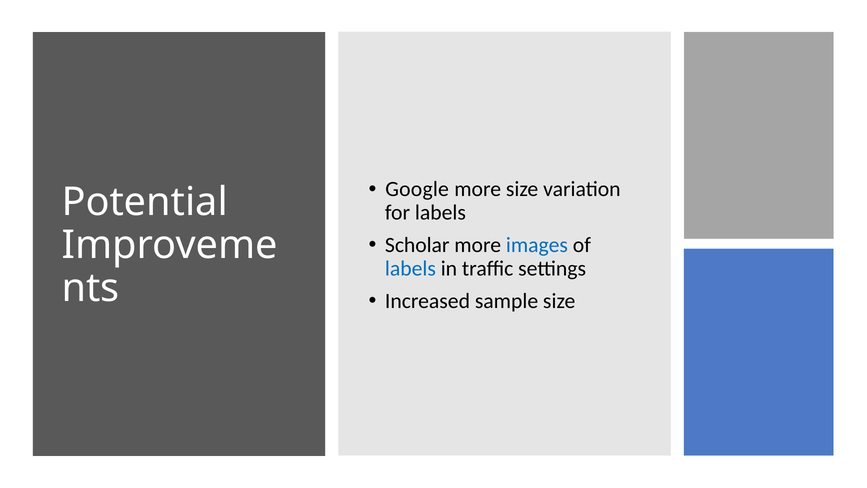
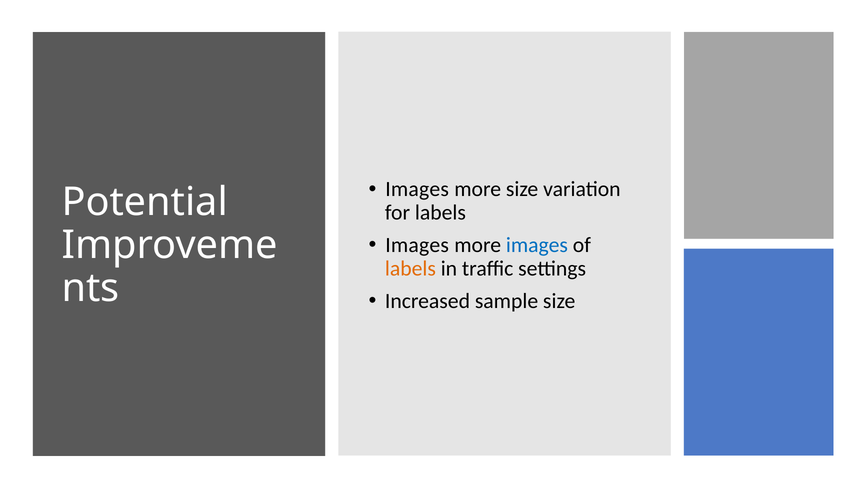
Google: Google -> Images (417, 189)
Scholar: Scholar -> Images (417, 245)
labels colour: blue -> orange (410, 268)
